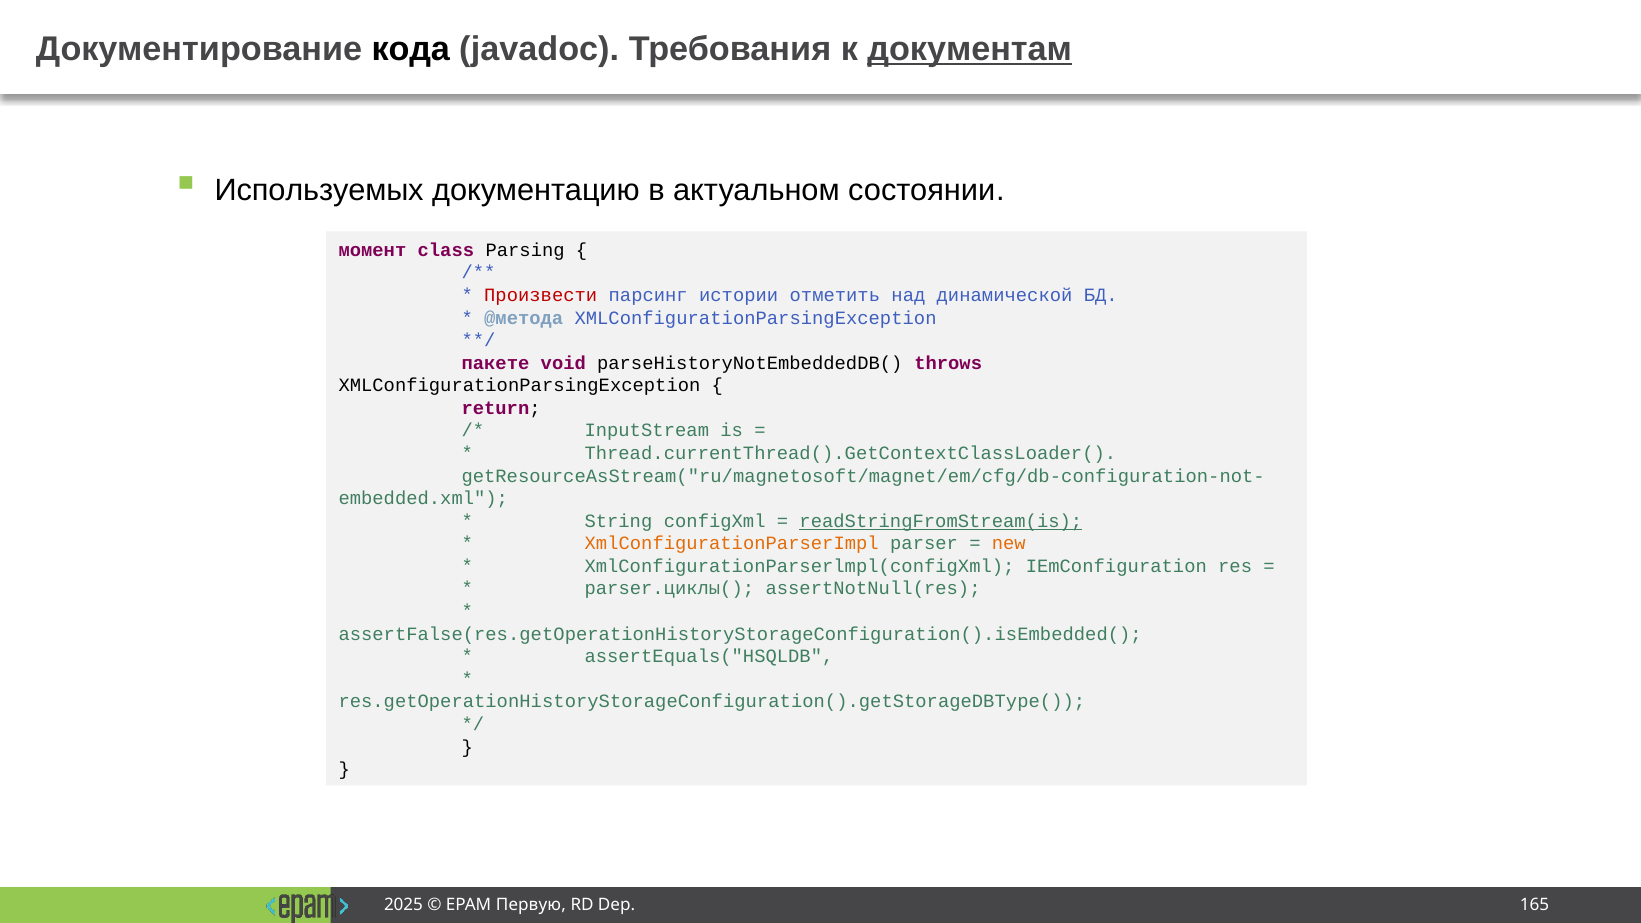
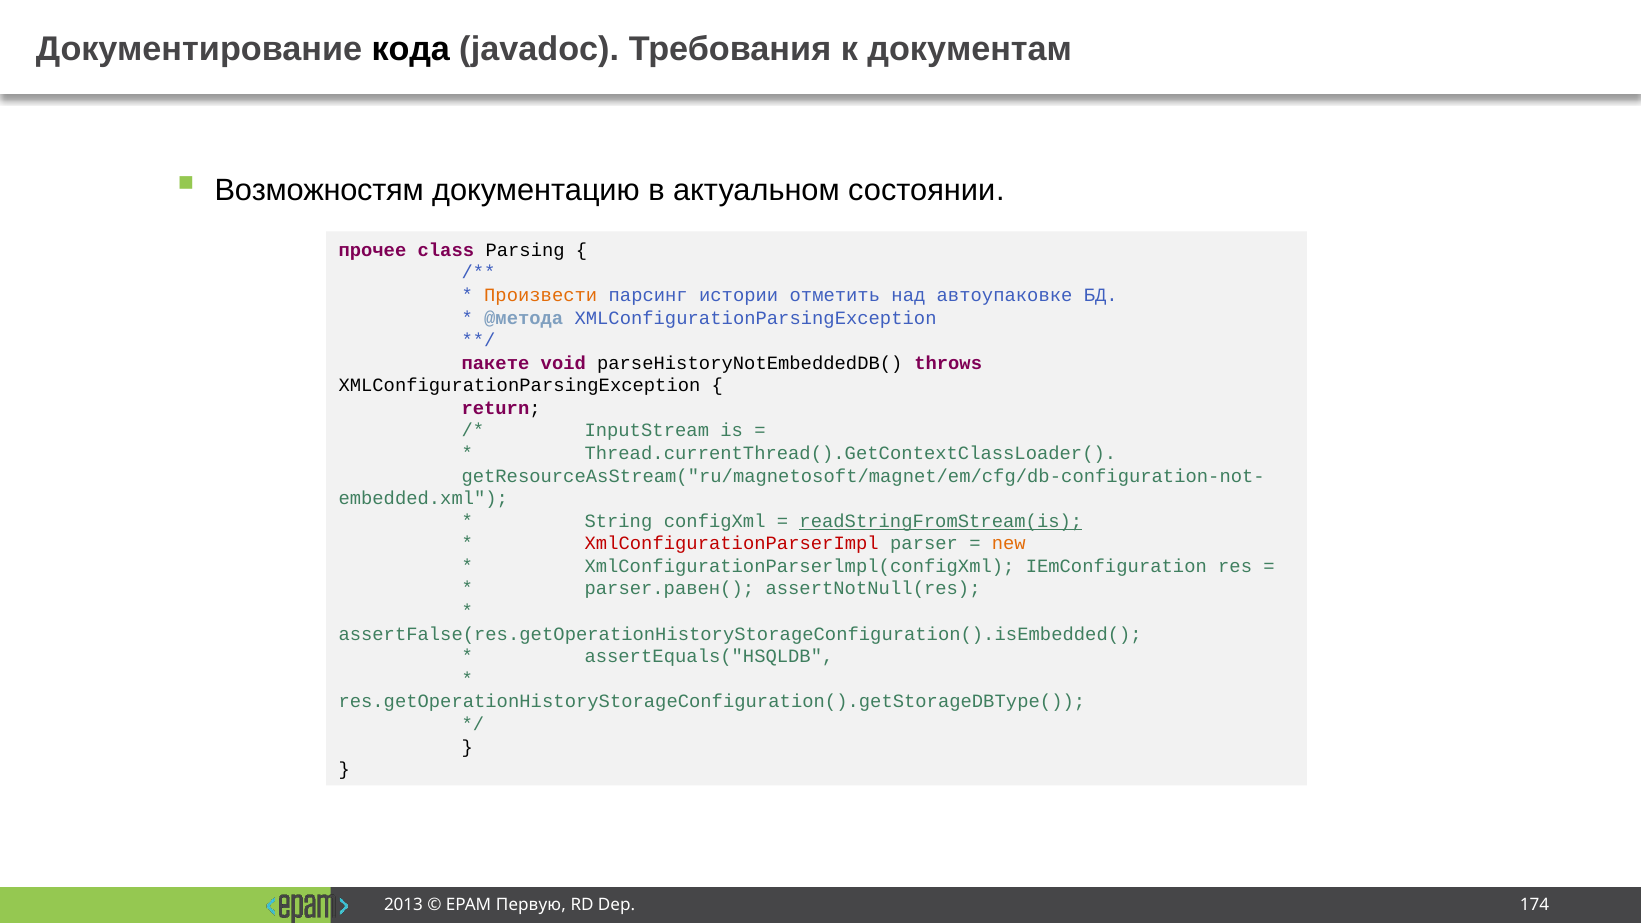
документам underline: present -> none (970, 49)
Используемых: Используемых -> Возможностям (319, 191)
момент: момент -> прочее (372, 250)
Произвести colour: red -> orange (541, 295)
динамической: динамической -> автоупаковке (1005, 295)
XmlConfigurationParserImpl colour: orange -> red (732, 544)
parser.циклы(: parser.циклы( -> parser.равен( (669, 589)
2025: 2025 -> 2013 (403, 905)
165: 165 -> 174 (1535, 905)
